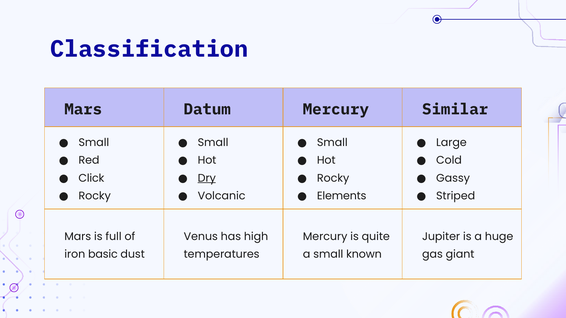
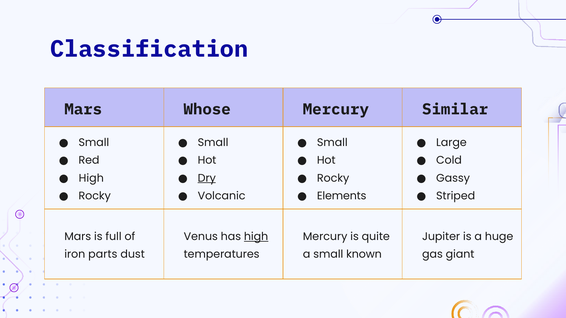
Datum: Datum -> Whose (207, 110)
Click: Click -> High (91, 178)
high underline: none -> present (256, 237)
basic: basic -> parts (103, 255)
